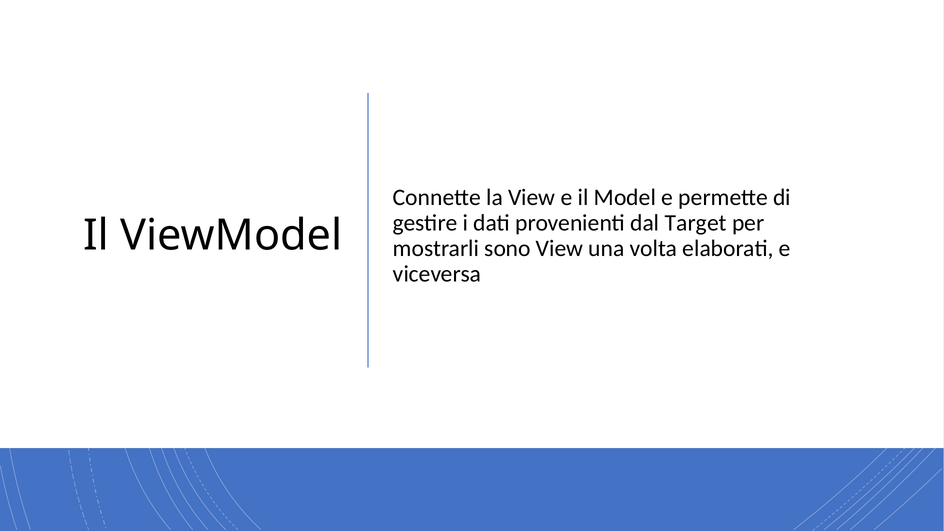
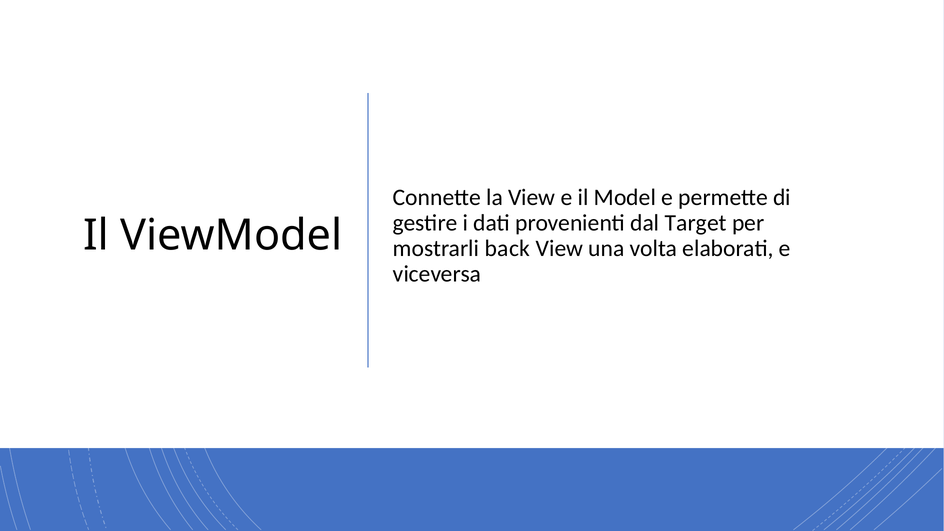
sono: sono -> back (507, 248)
